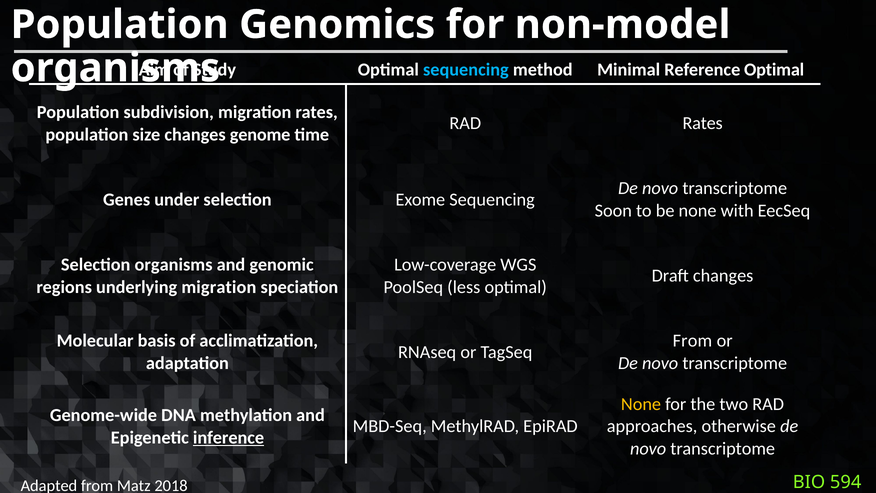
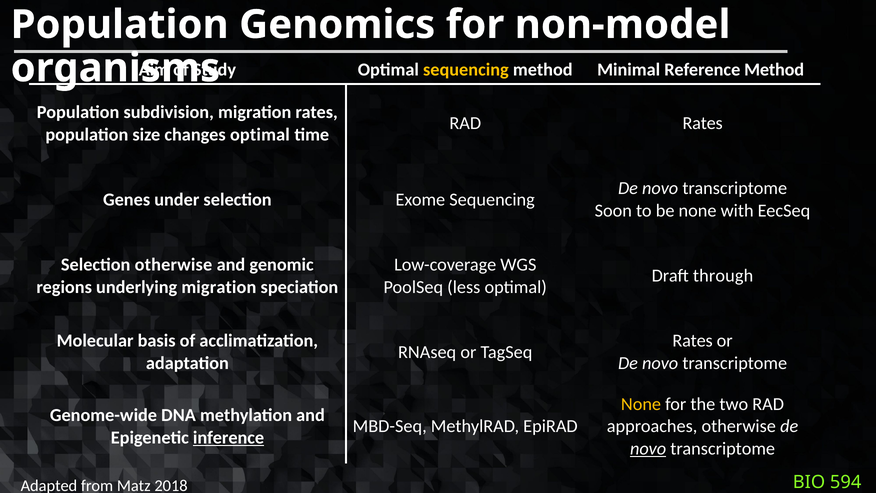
sequencing colour: light blue -> yellow (466, 70)
Reference Optimal: Optimal -> Method (774, 70)
changes genome: genome -> optimal (260, 134)
Selection organisms: organisms -> otherwise (173, 265)
Draft changes: changes -> through (723, 276)
From: From -> Rates (693, 341)
novo underline: none -> present (648, 448)
